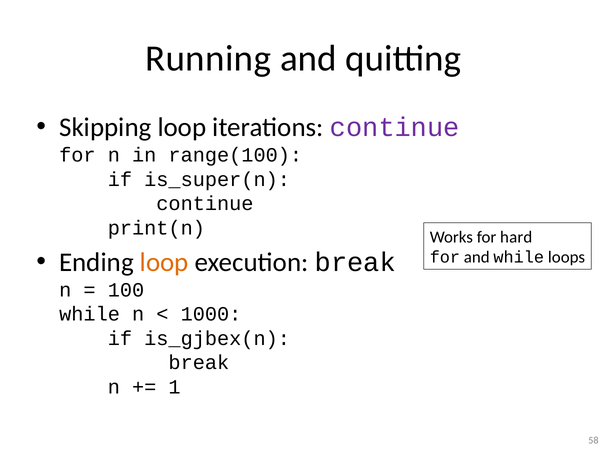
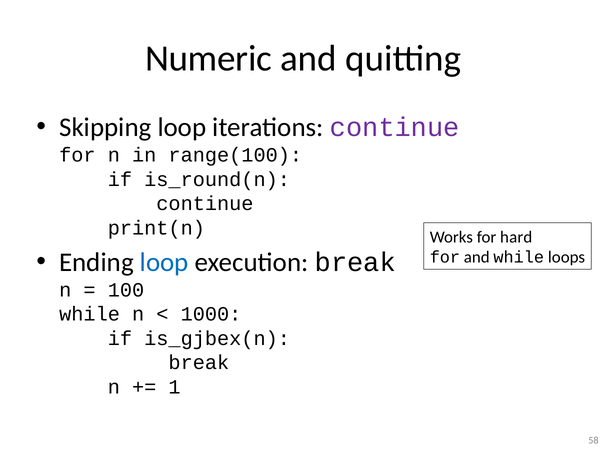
Running: Running -> Numeric (209, 59)
is_super(n: is_super(n -> is_round(n (217, 180)
loop colour: orange -> blue (164, 262)
